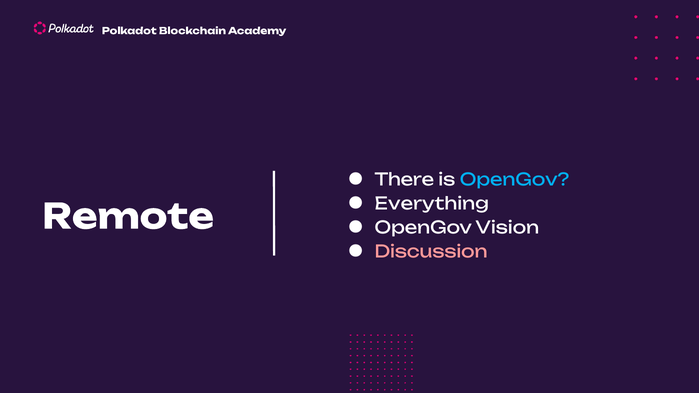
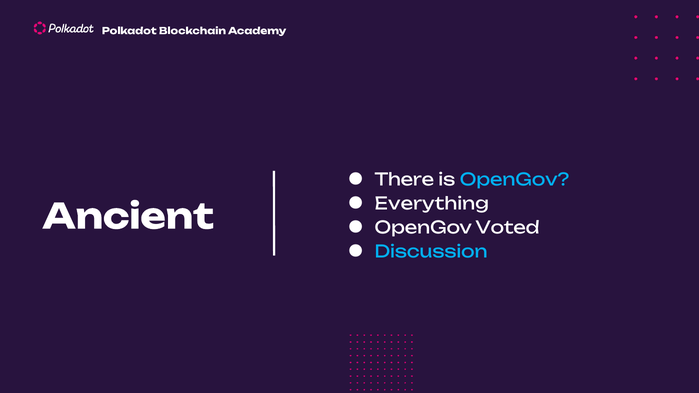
Remote: Remote -> Ancient (128, 217)
Vision: Vision -> Voted (507, 228)
Discussion colour: pink -> light blue (431, 252)
